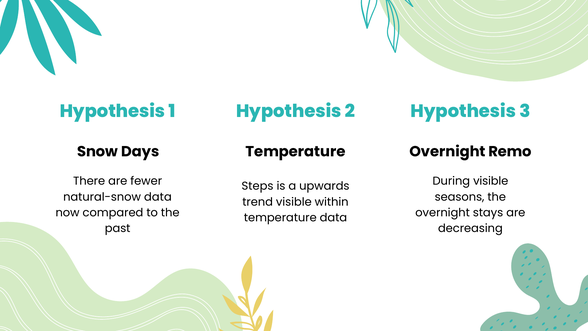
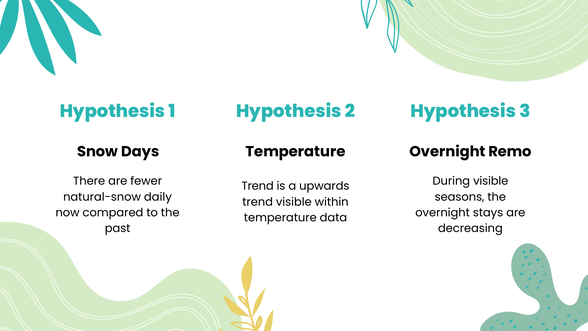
Steps: Steps -> Trend (258, 186)
natural-snow data: data -> daily (158, 197)
